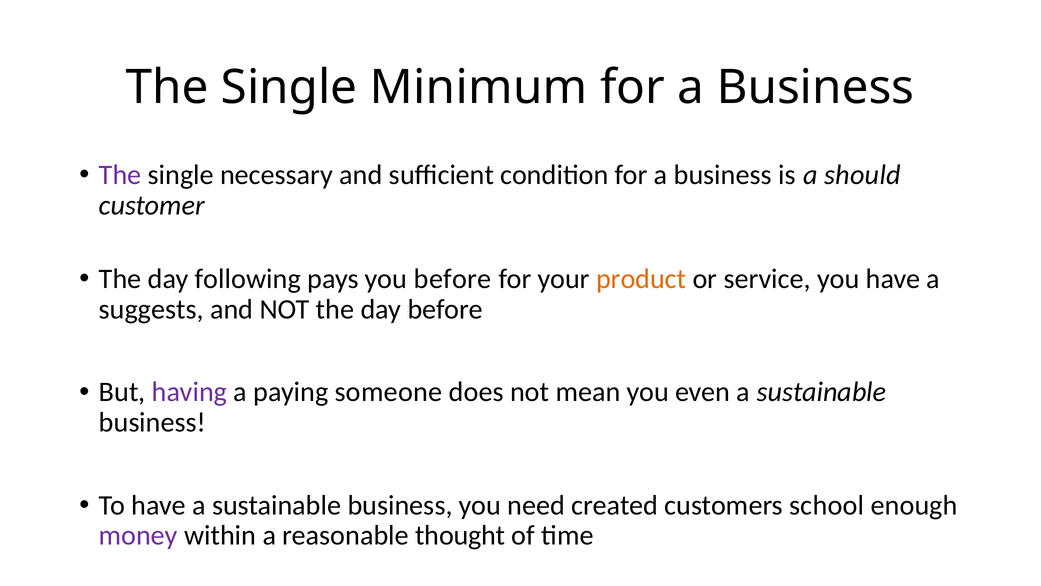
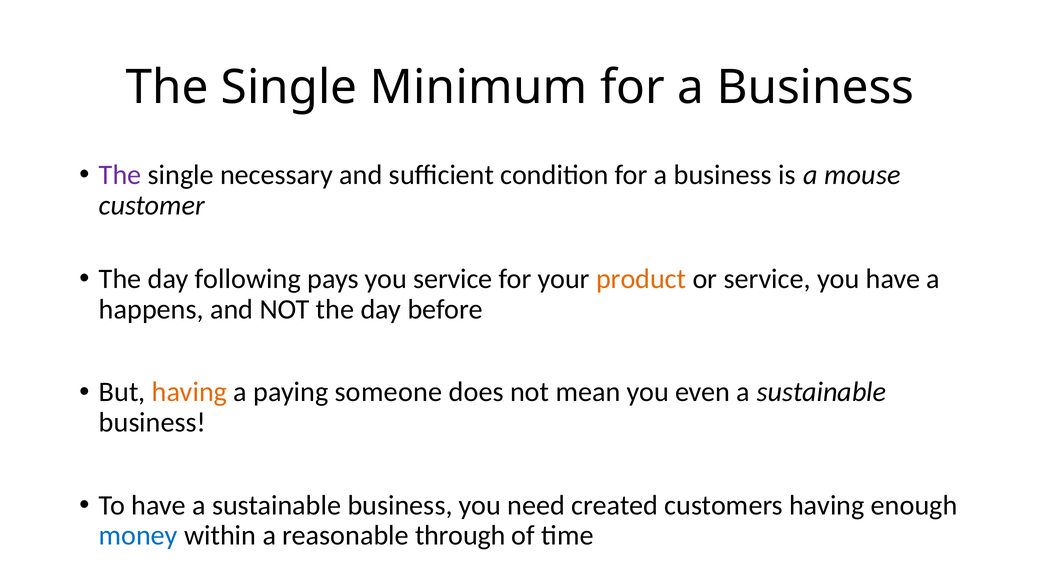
should: should -> mouse (862, 175)
you before: before -> service (453, 279)
suggests: suggests -> happens (151, 309)
having colour: purple -> orange (189, 392)
customers school: school -> having (827, 505)
money colour: purple -> blue (138, 535)
thought: thought -> through (460, 535)
